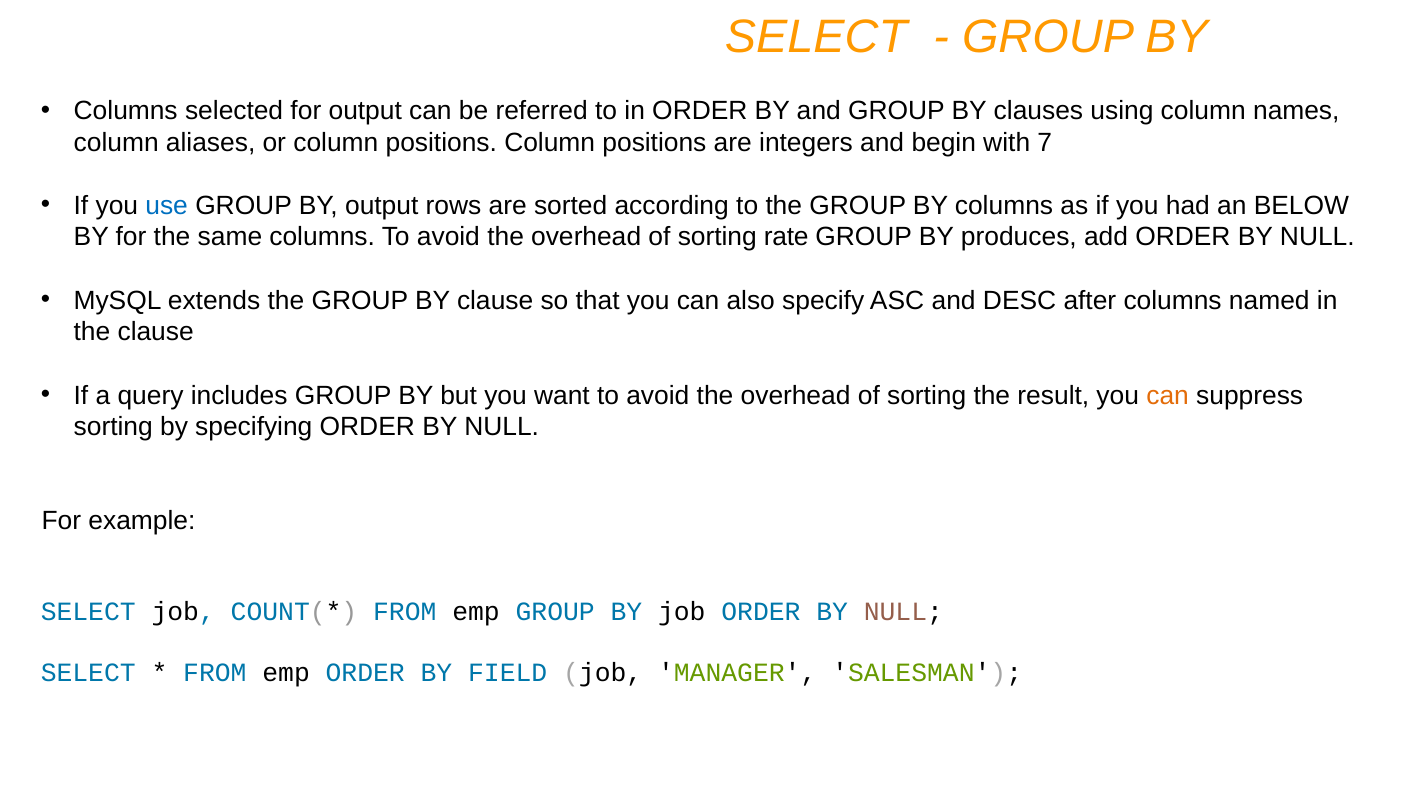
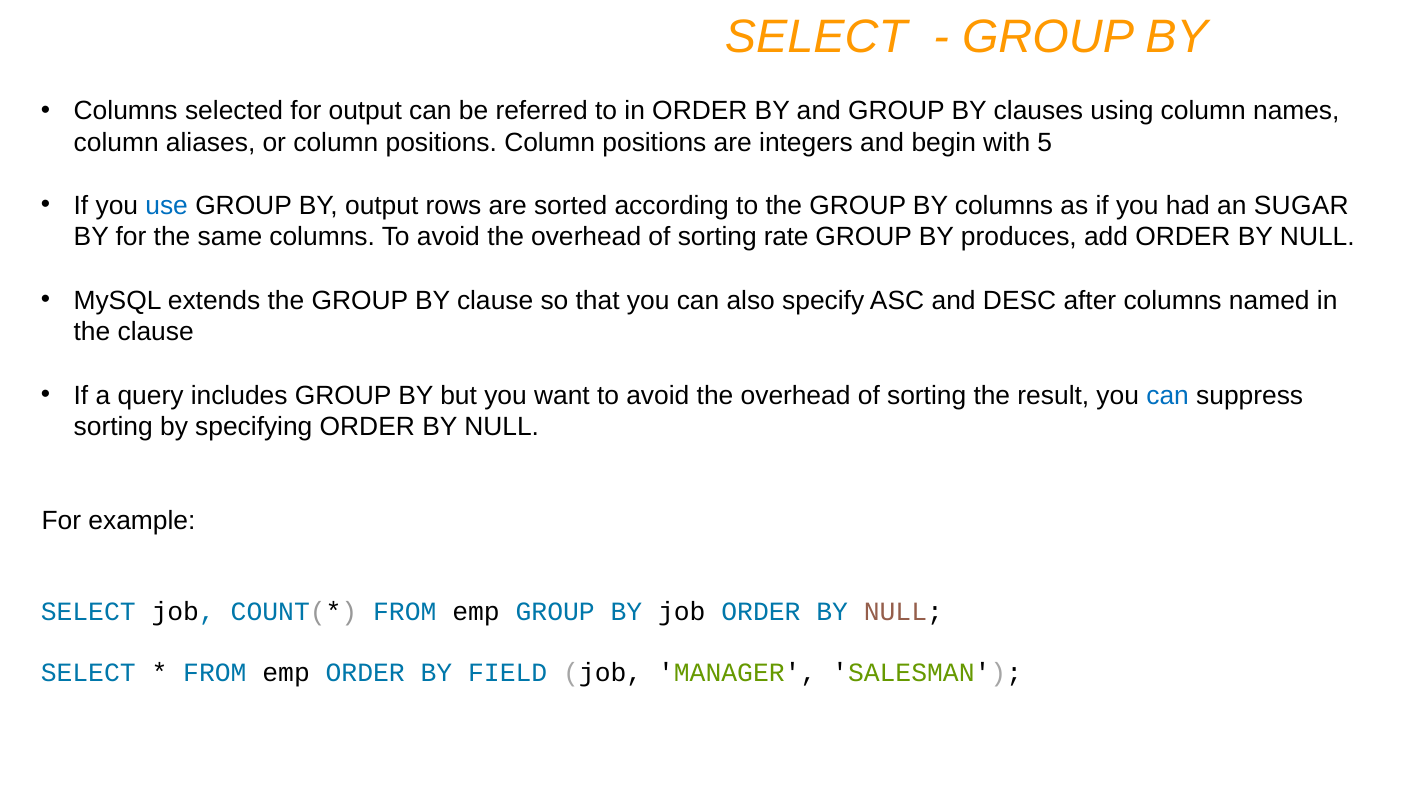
7: 7 -> 5 (1045, 142)
BELOW: BELOW -> SUGAR (1301, 206)
can colour: orange -> blue (1168, 396)
